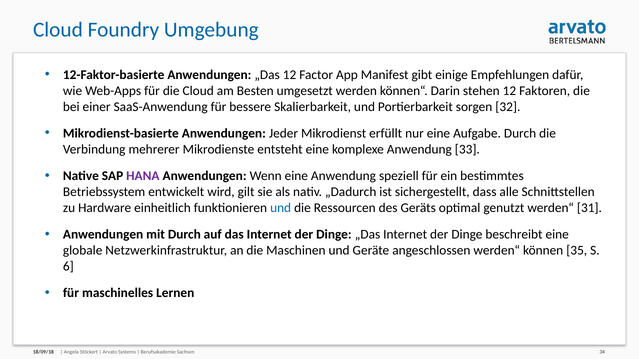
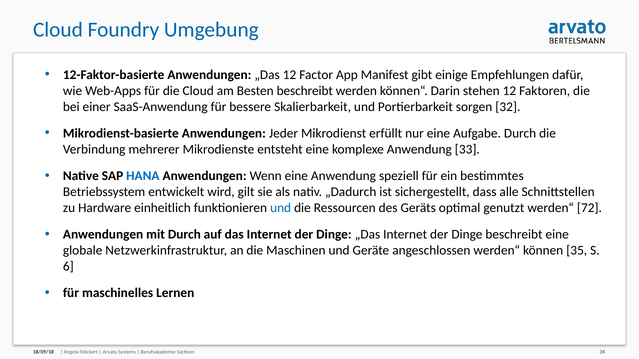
Besten umgesetzt: umgesetzt -> beschreibt (305, 91)
HANA colour: purple -> blue (143, 176)
31: 31 -> 72 (589, 208)
